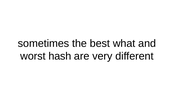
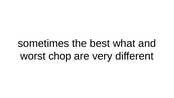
hash: hash -> chop (60, 56)
